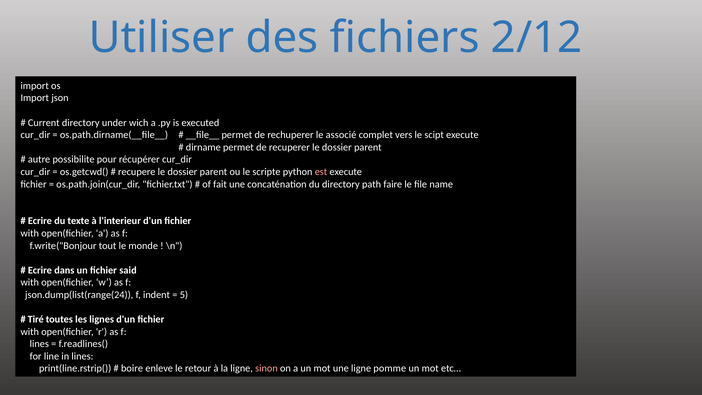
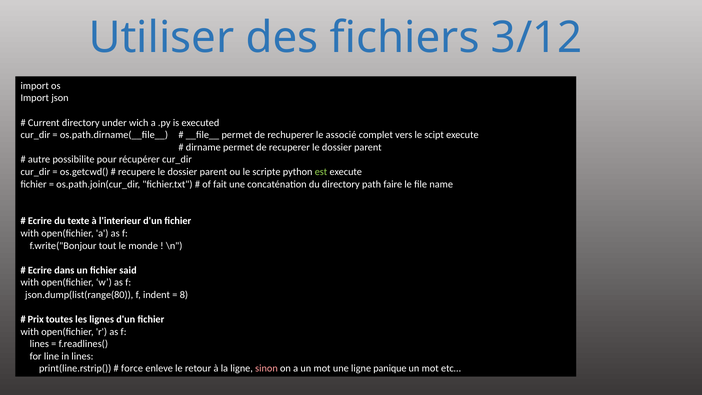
2/12: 2/12 -> 3/12 (537, 38)
est colour: pink -> light green (321, 172)
json.dump(list(range(24: json.dump(list(range(24 -> json.dump(list(range(80 (79, 295)
5: 5 -> 8 (184, 295)
Tiré: Tiré -> Prix (36, 319)
boire: boire -> force (132, 368)
pomme: pomme -> panique (390, 368)
